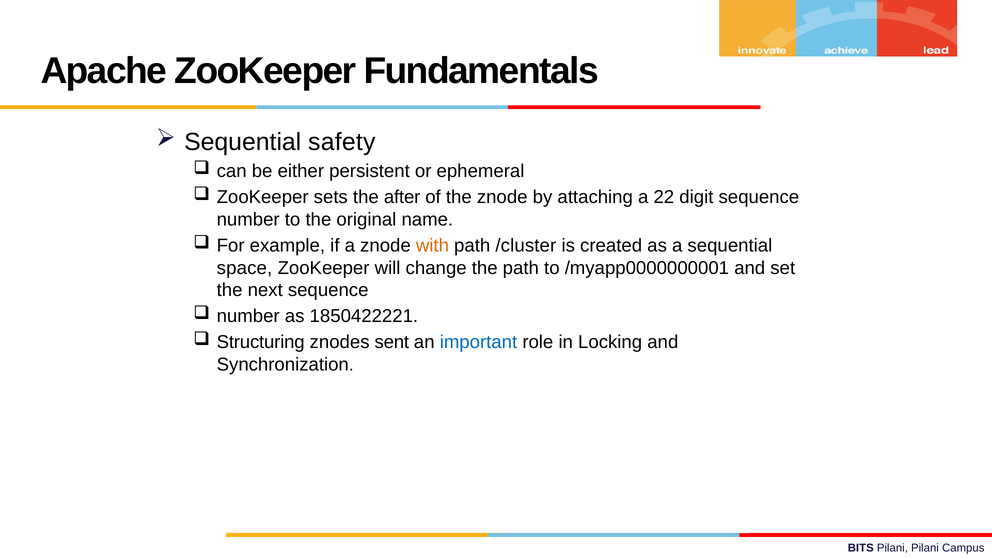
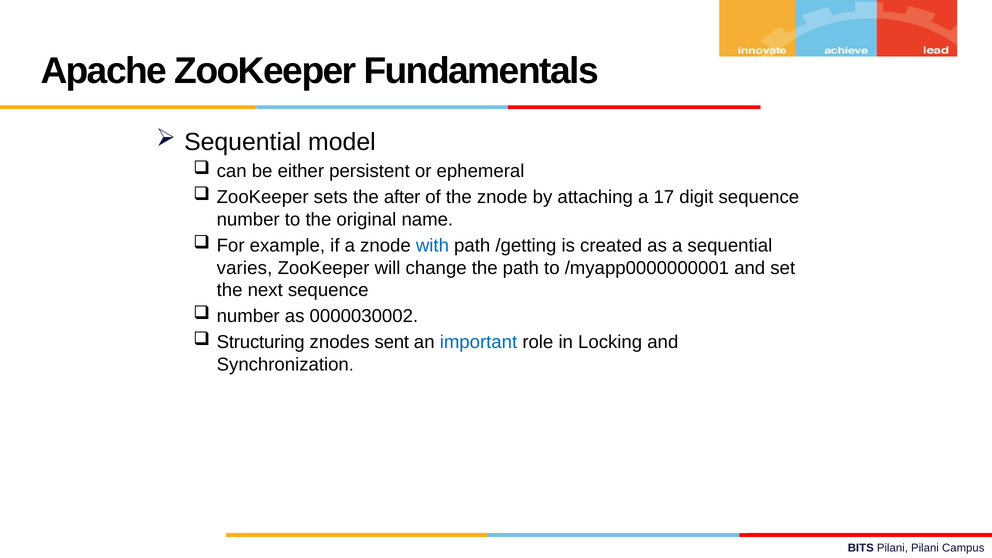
safety: safety -> model (342, 142)
22: 22 -> 17 (664, 197)
with colour: orange -> blue (432, 246)
/cluster: /cluster -> /getting (526, 246)
space: space -> varies (244, 268)
1850422221: 1850422221 -> 0000030002 (364, 316)
